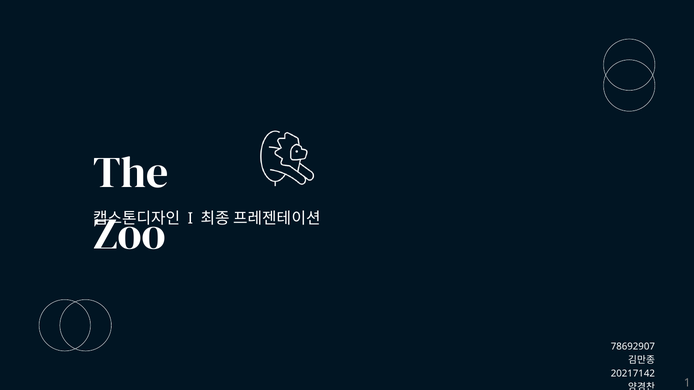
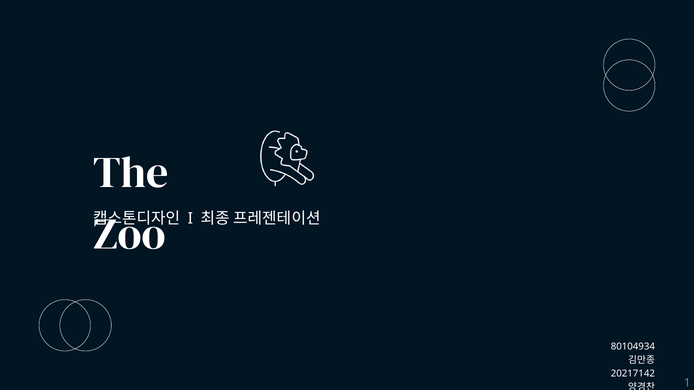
78692907: 78692907 -> 80104934 (633, 347)
